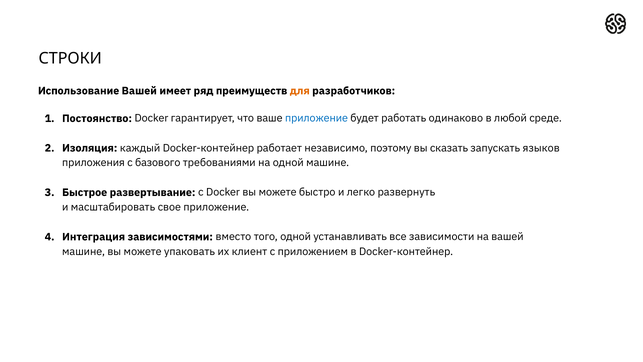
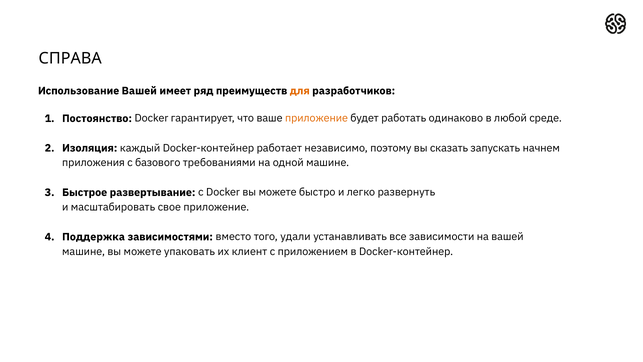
СТРОКИ: СТРОКИ -> СПРАВА (70, 59)
приложение colour: blue -> orange (317, 118)
языков: языков -> начнем (541, 148)
Интеграция: Интеграция -> Поддержка (94, 237)
того одной: одной -> удали (296, 237)
